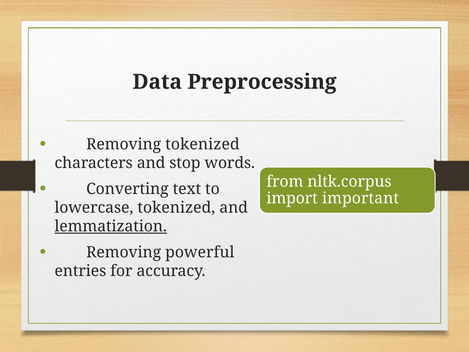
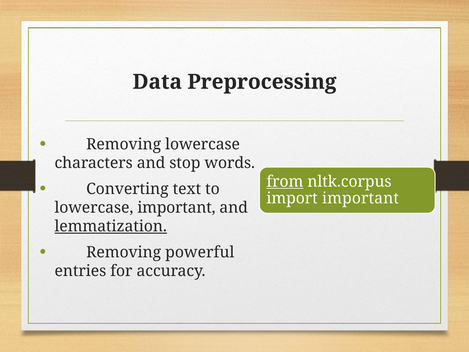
Removing tokenized: tokenized -> lowercase (203, 144)
from underline: none -> present (285, 181)
lowercase tokenized: tokenized -> important (176, 208)
